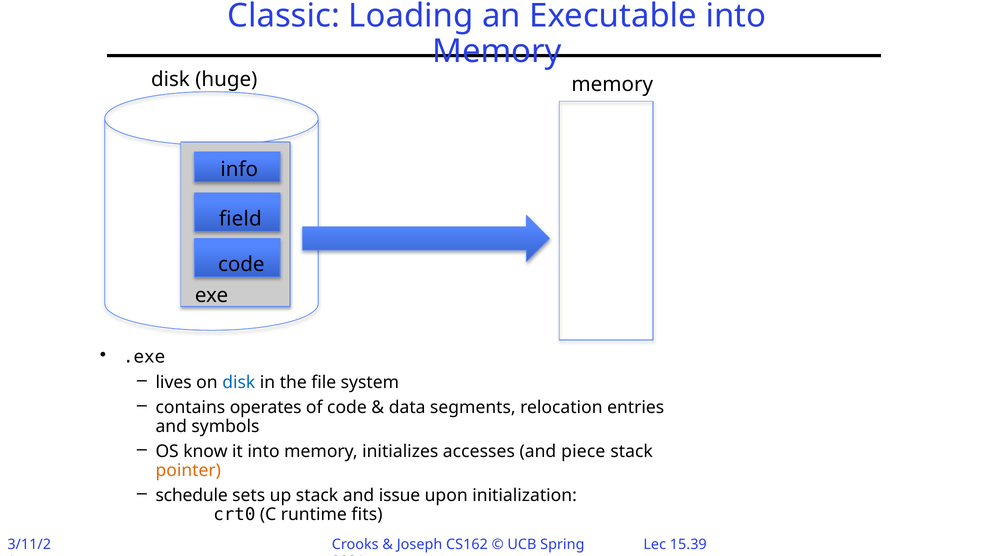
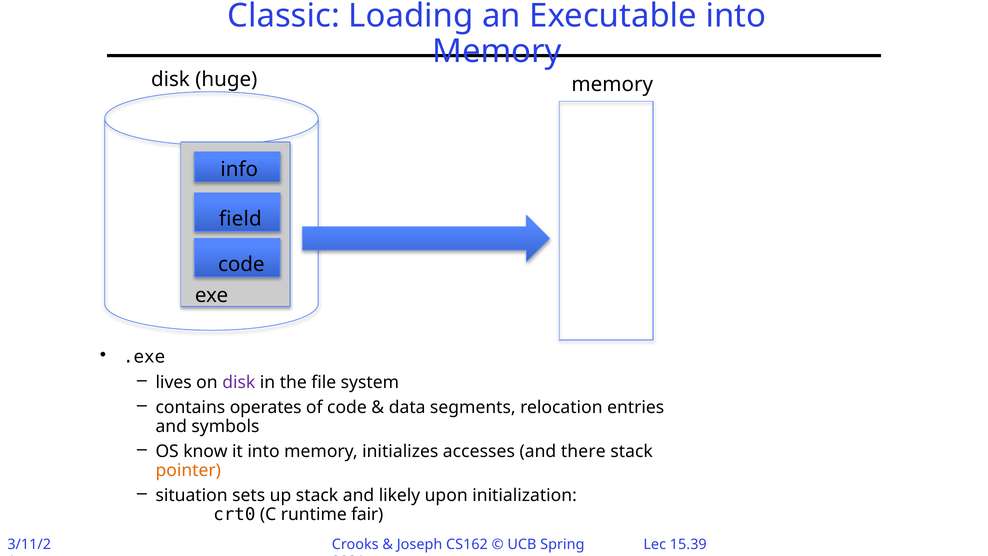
disk colour: blue -> purple (239, 382)
piece: piece -> there (583, 451)
schedule: schedule -> situation (192, 495)
issue: issue -> likely (399, 495)
fits: fits -> fair (367, 514)
